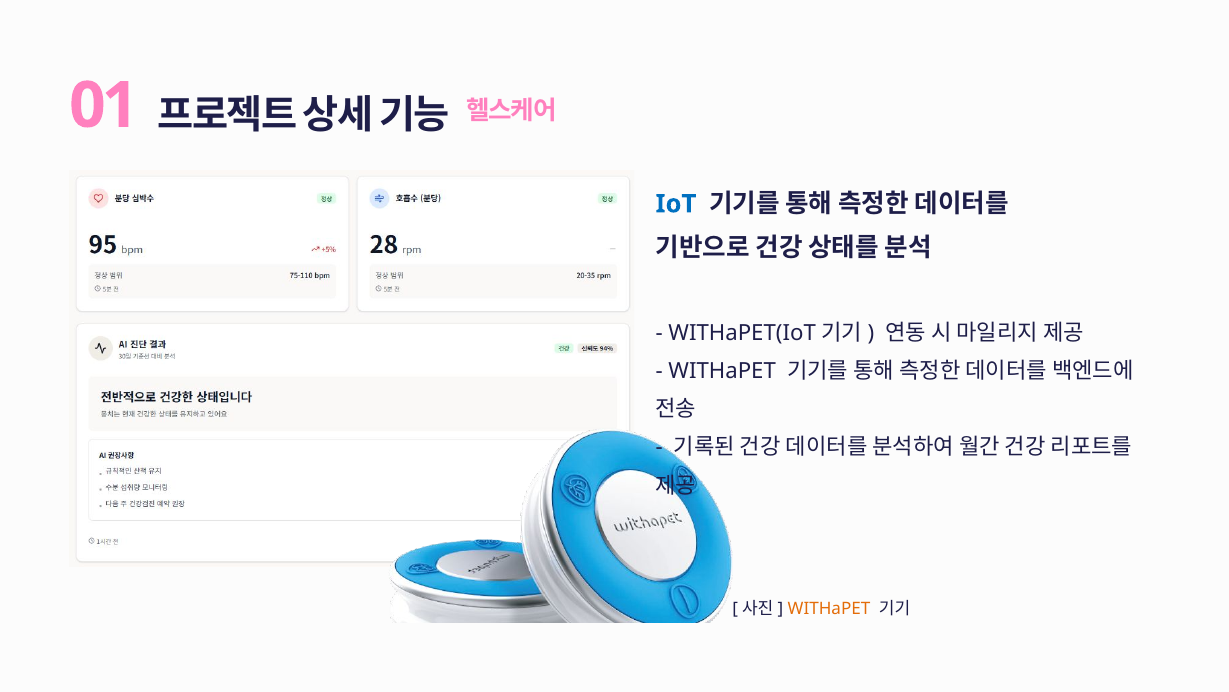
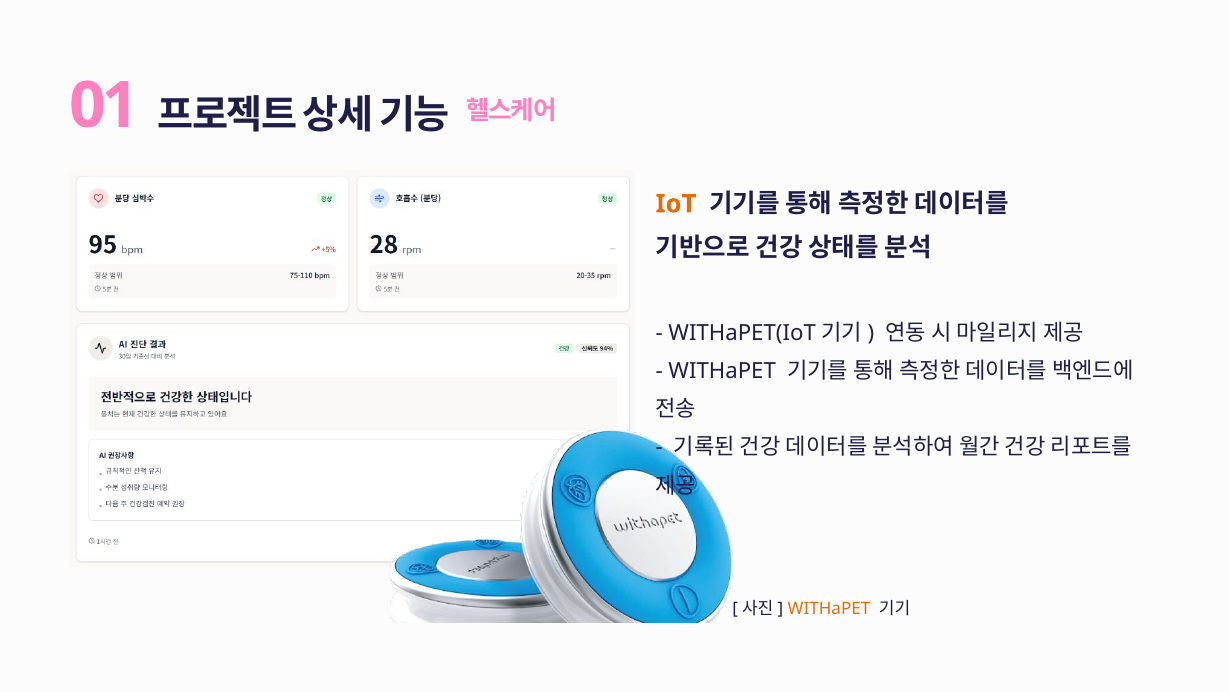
IoT colour: blue -> orange (676, 204)
